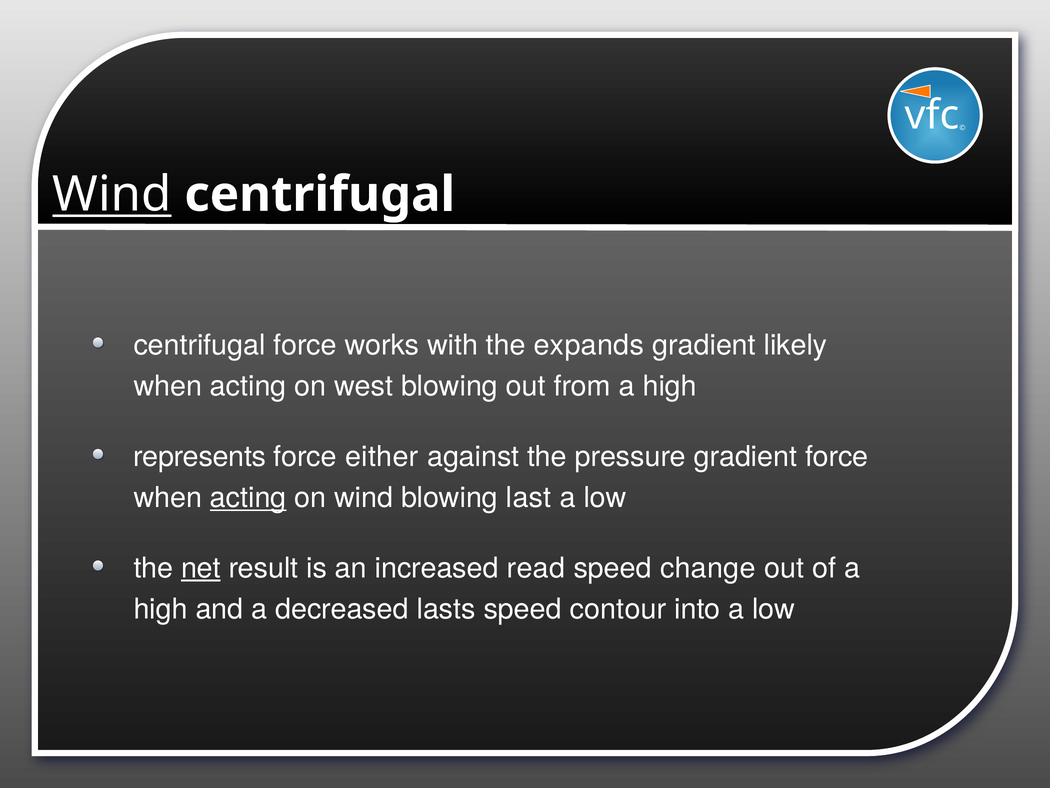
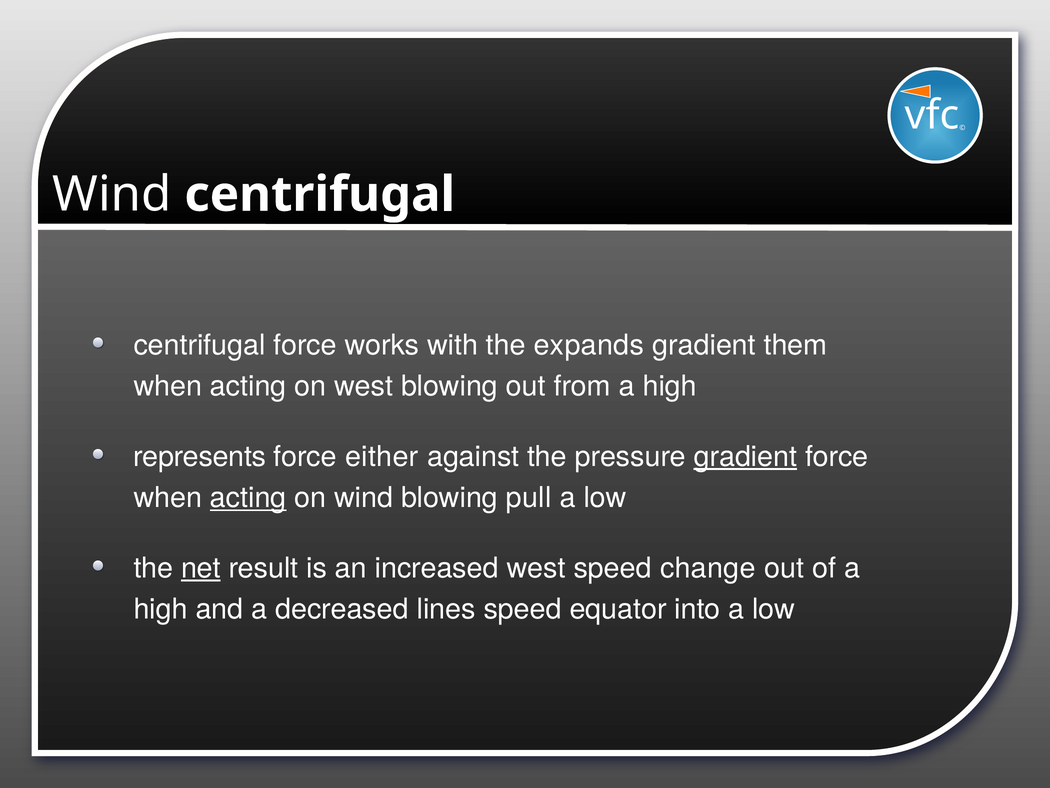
Wind underline: present -> none (112, 194)
likely: likely -> them (795, 345)
gradient underline: none -> present (745, 456)
last: last -> pull (529, 498)
increased read: read -> west (536, 568)
lasts: lasts -> lines (446, 609)
contour: contour -> equator (618, 609)
